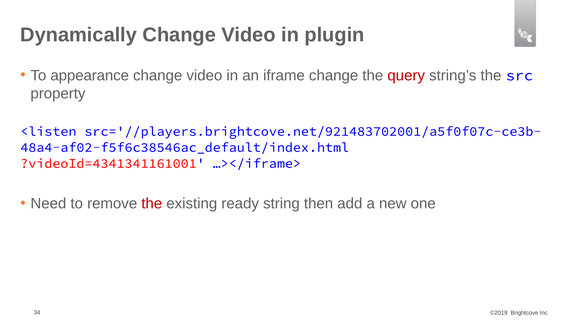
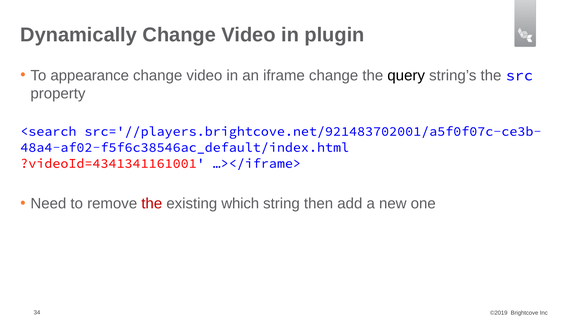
query colour: red -> black (406, 75)
<listen: <listen -> <search (48, 131)
ready: ready -> which (240, 204)
